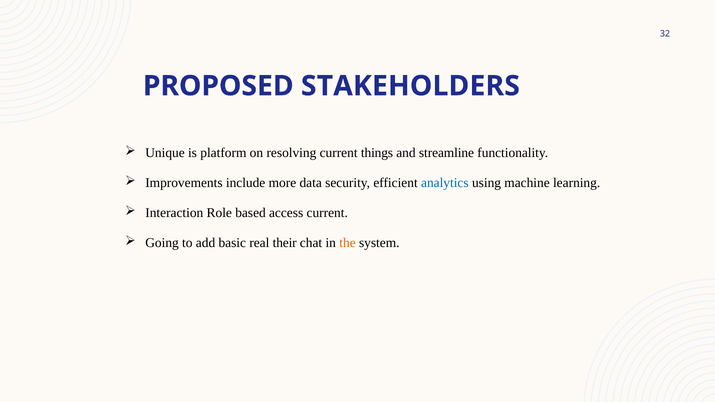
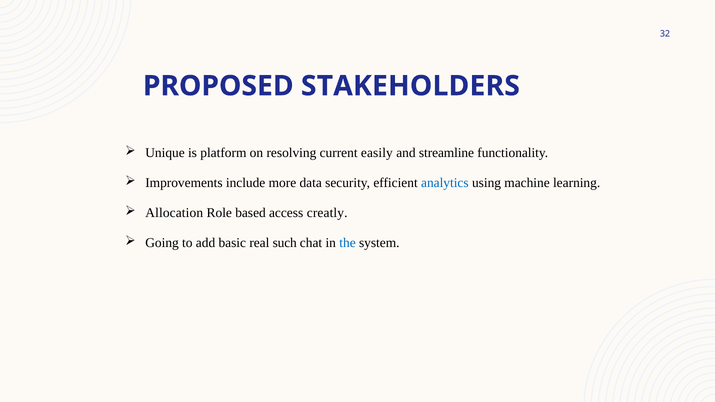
things: things -> easily (377, 153)
Interaction: Interaction -> Allocation (174, 213)
access current: current -> creatly (327, 213)
their: their -> such (285, 243)
the colour: orange -> blue (348, 243)
